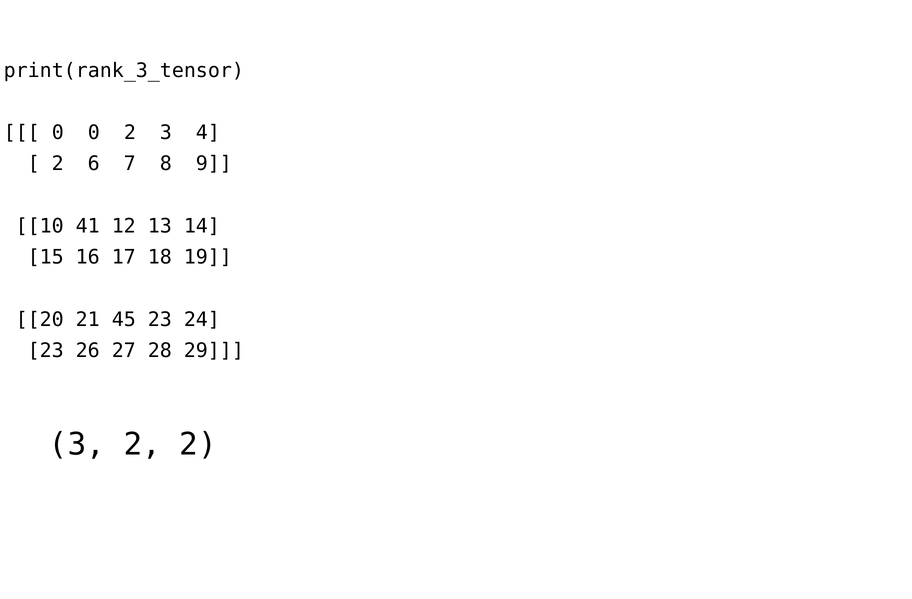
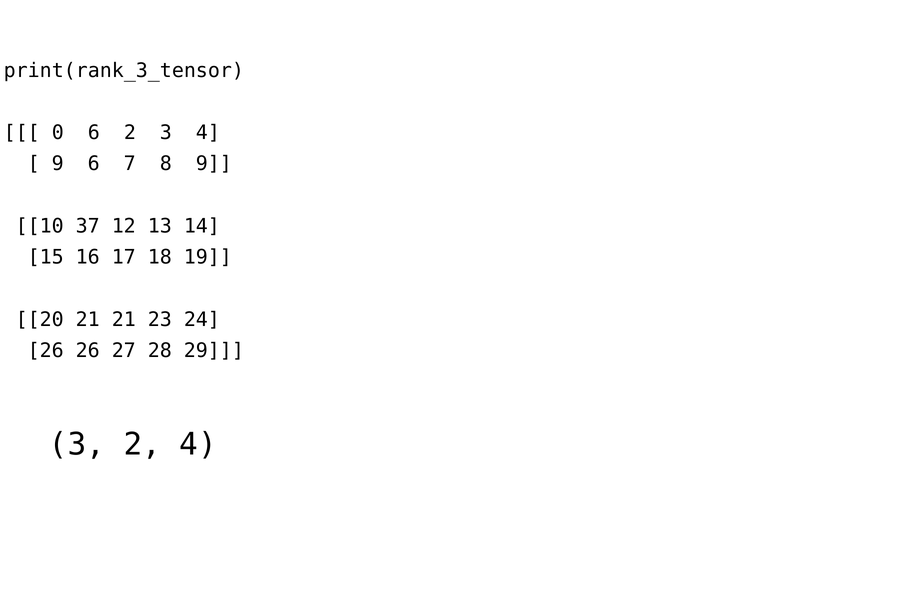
0 0: 0 -> 6 (94, 133)
2: 2 -> 9 (58, 164)
41: 41 -> 37 (88, 226)
21 45: 45 -> 21 (124, 320)
23: 23 -> 26 (46, 351)
2 2: 2 -> 4 (198, 444)
